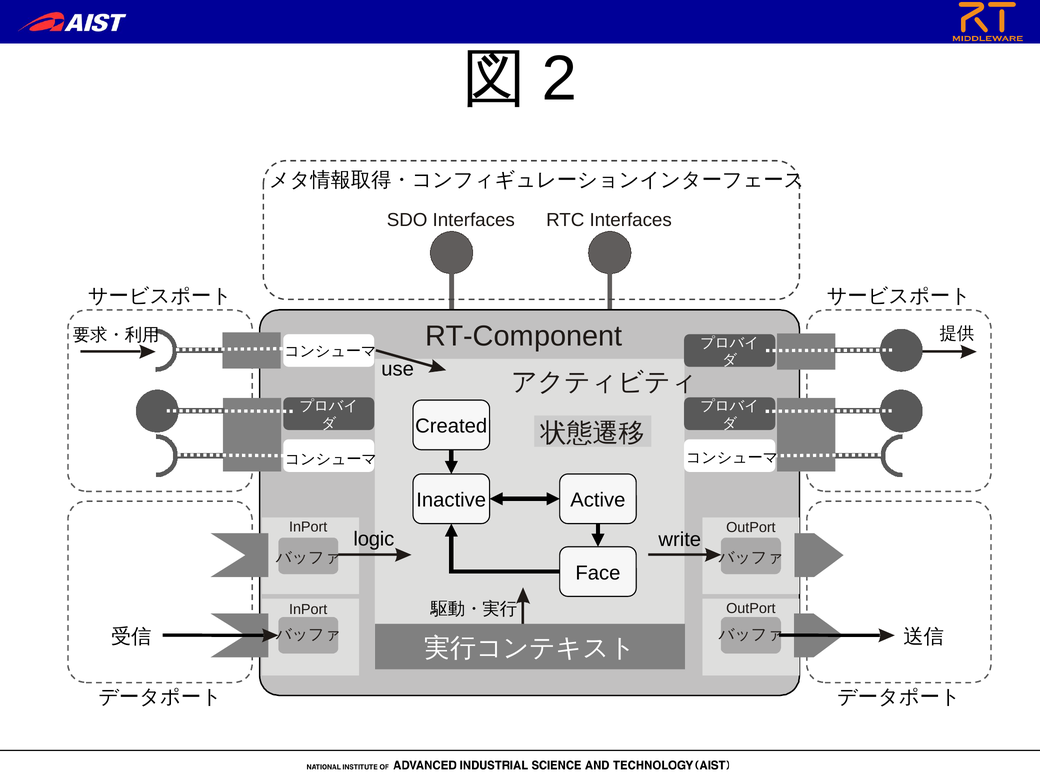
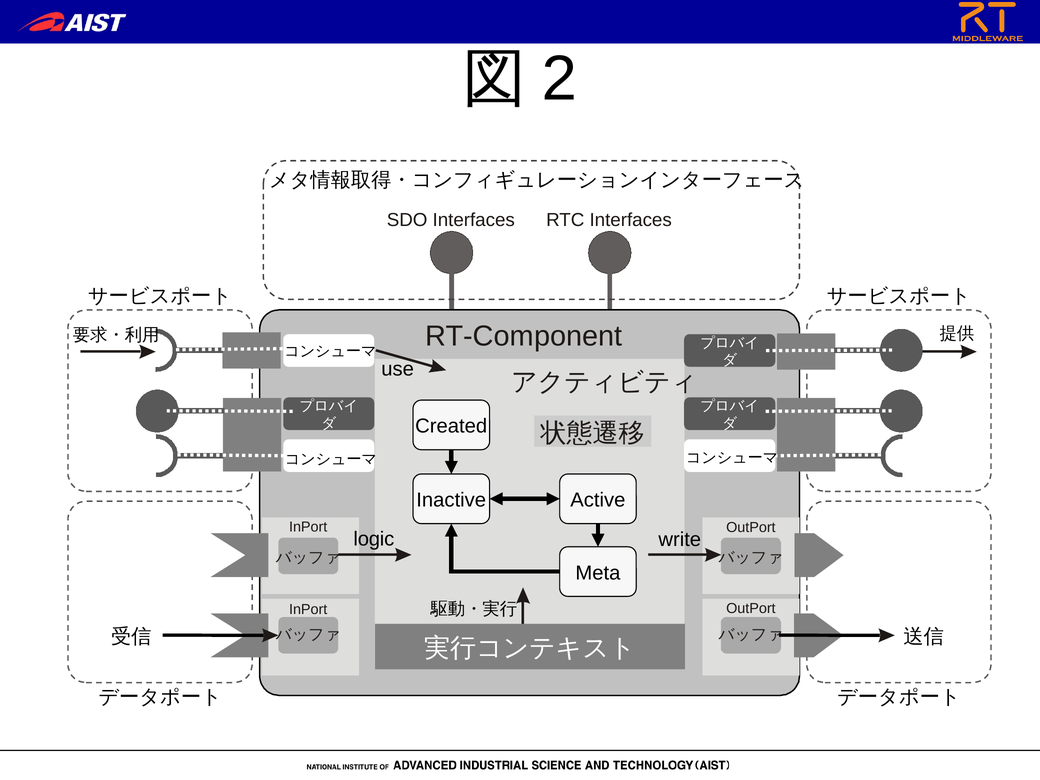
Face: Face -> Meta (598, 573)
